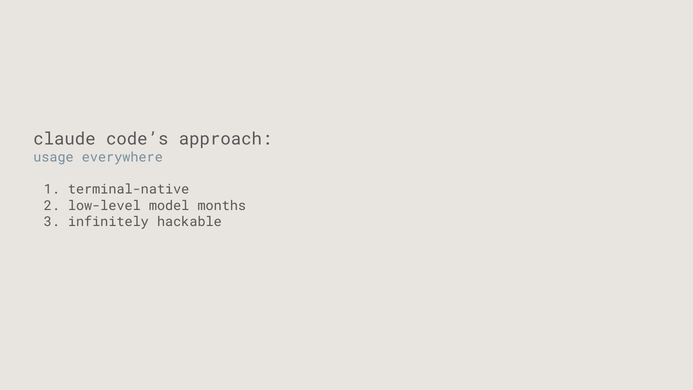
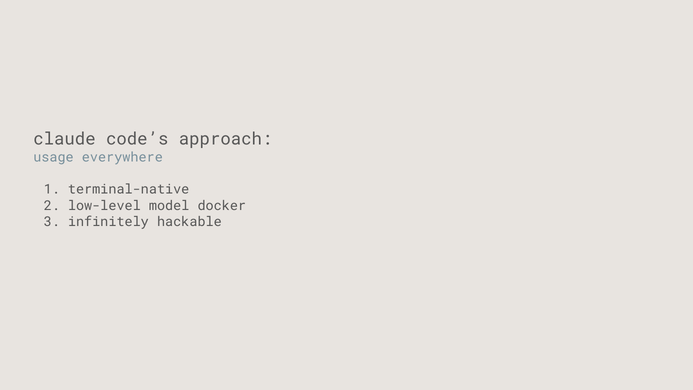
months: months -> docker (222, 206)
